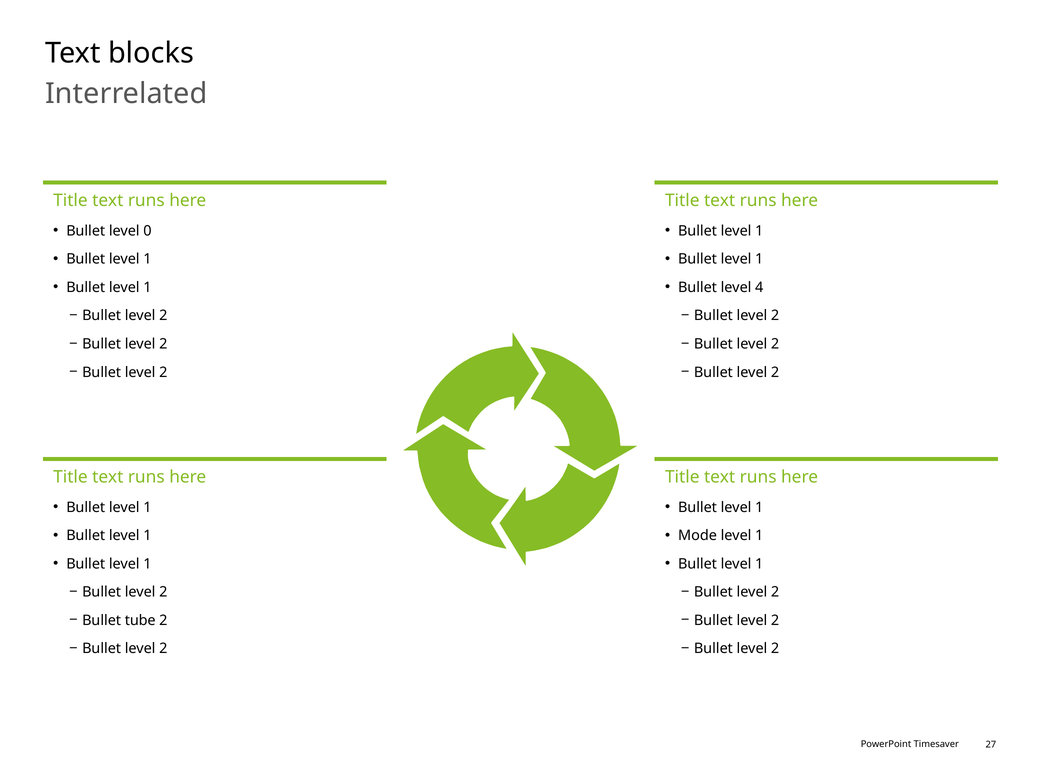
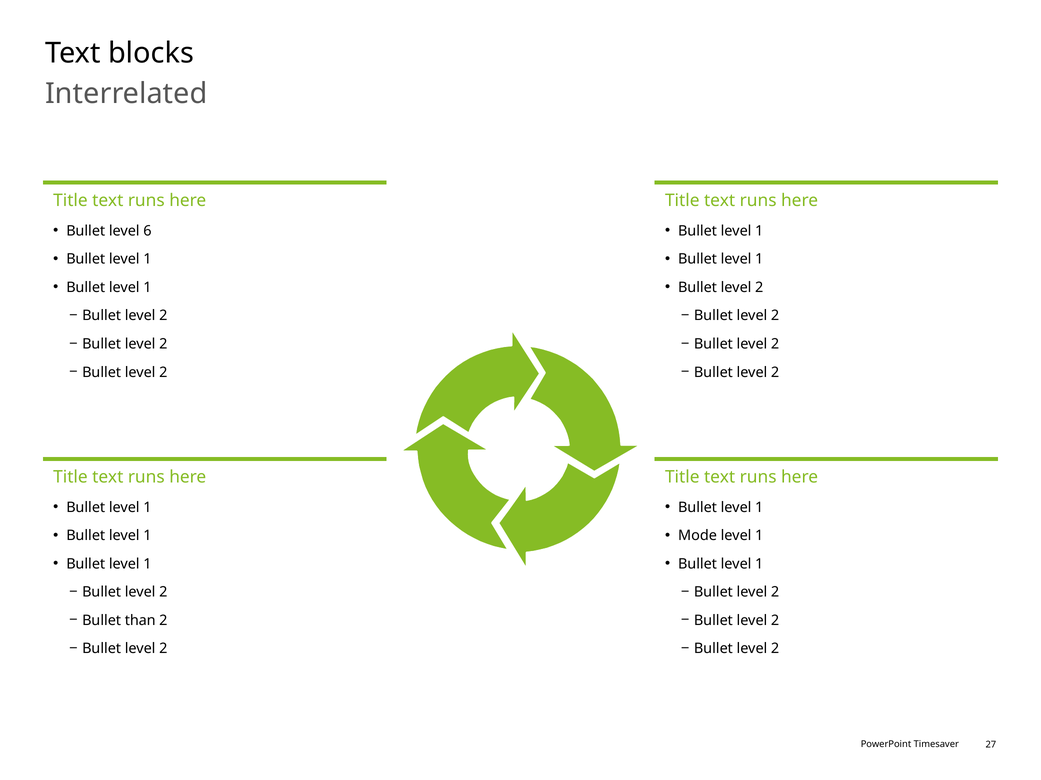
0: 0 -> 6 (147, 231)
4: 4 -> 2 (759, 288)
tube: tube -> than (140, 621)
